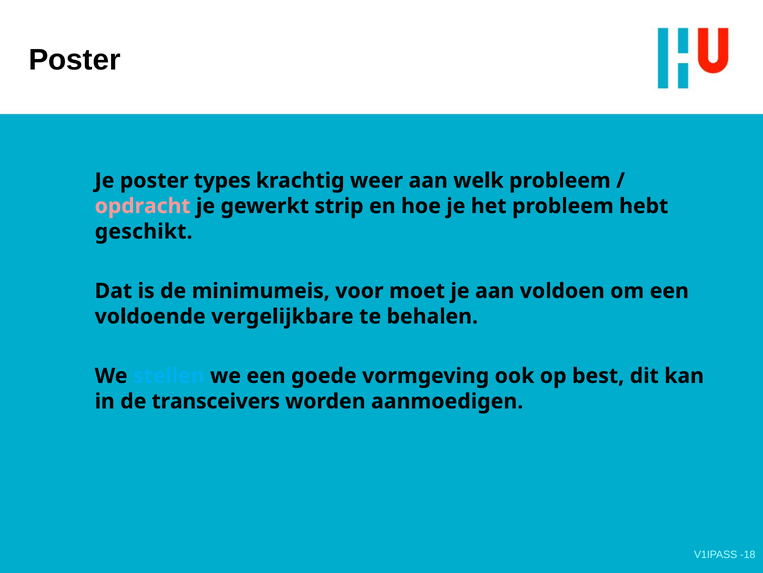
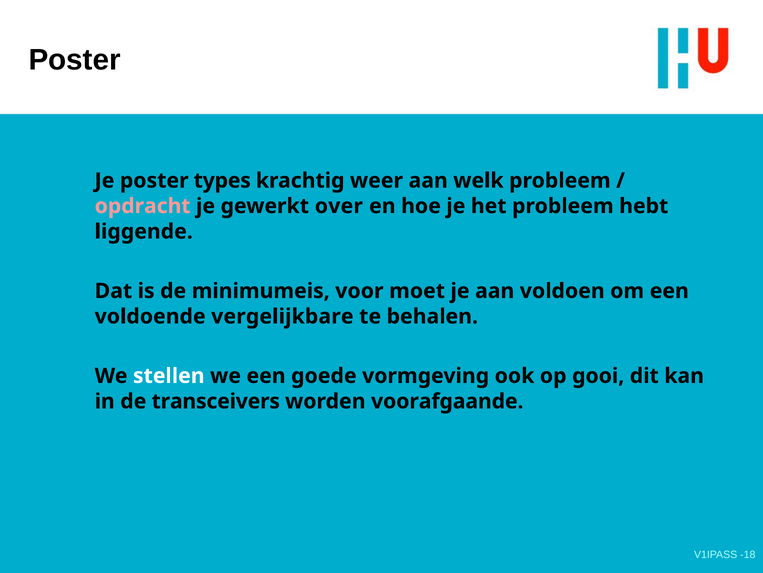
strip: strip -> over (339, 206)
geschikt: geschikt -> liggende (144, 231)
stellen colour: light blue -> white (169, 375)
best: best -> gooi (598, 375)
aanmoedigen: aanmoedigen -> voorafgaande (447, 401)
